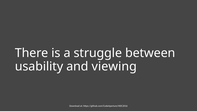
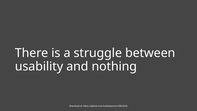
viewing: viewing -> nothing (114, 66)
